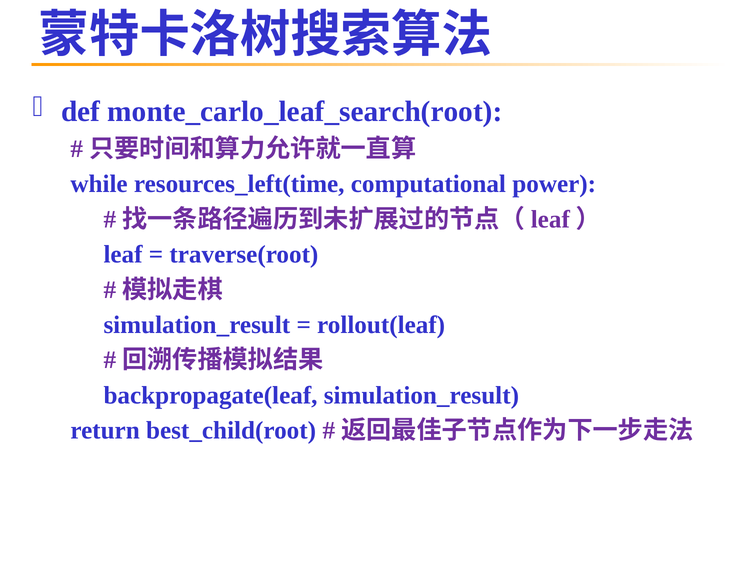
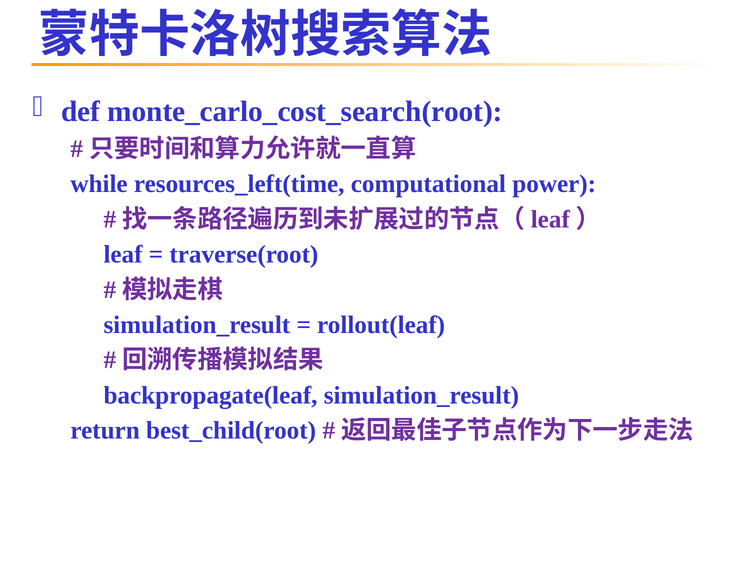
monte_carlo_leaf_search(root: monte_carlo_leaf_search(root -> monte_carlo_cost_search(root (305, 112)
